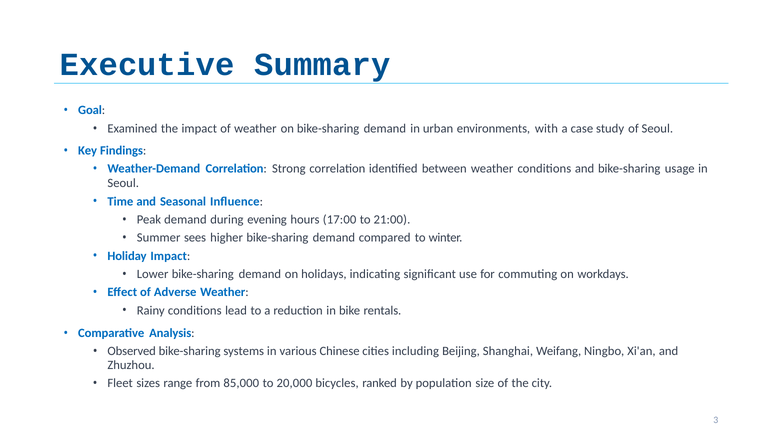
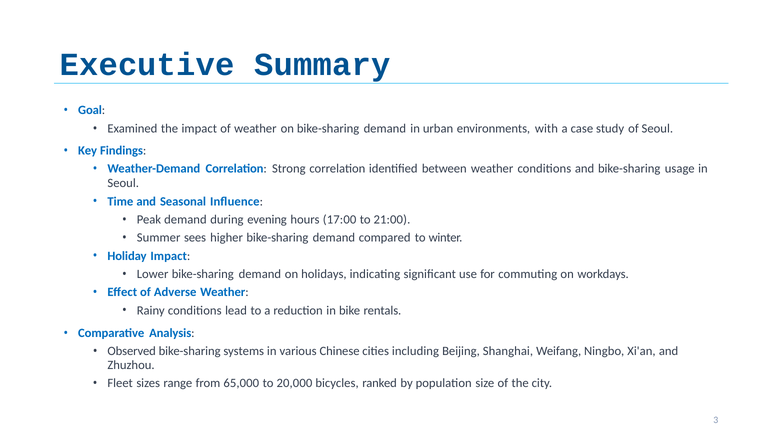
85,000: 85,000 -> 65,000 (241, 383)
